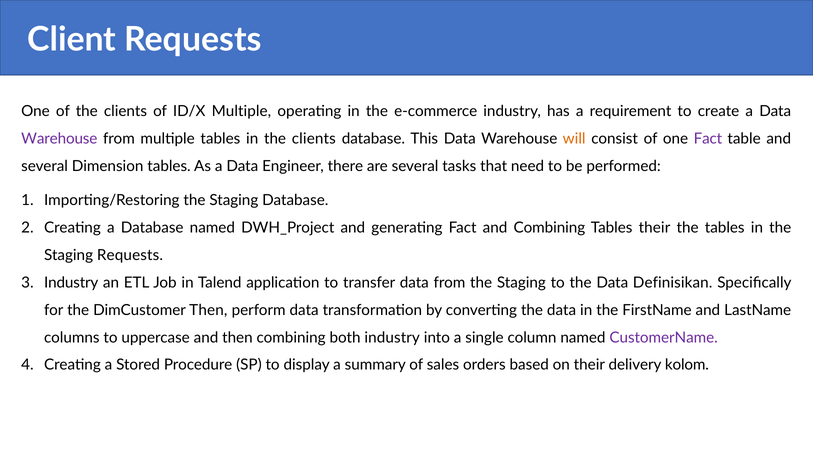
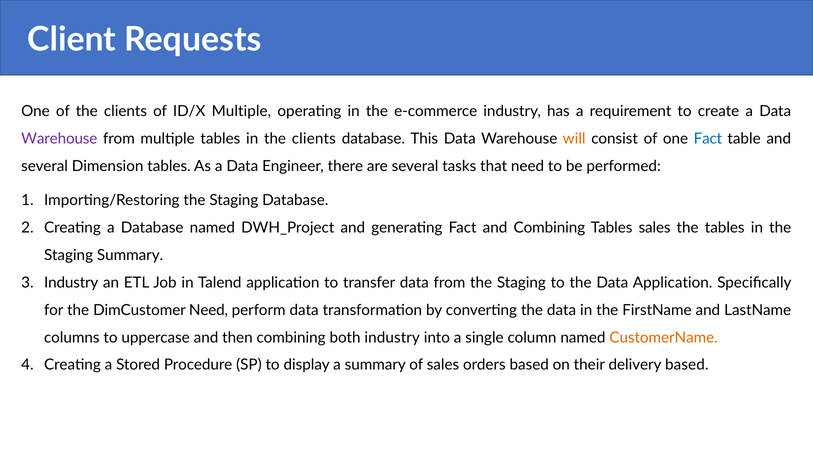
Fact colour: purple -> blue (708, 139)
Tables their: their -> sales (655, 228)
Staging Requests: Requests -> Summary (130, 255)
Data Definisikan: Definisikan -> Application (673, 283)
DimCustomer Then: Then -> Need (208, 310)
CustomerName colour: purple -> orange (664, 338)
delivery kolom: kolom -> based (687, 365)
